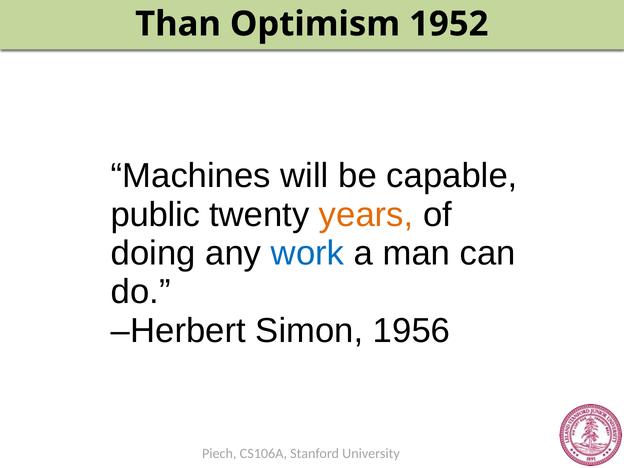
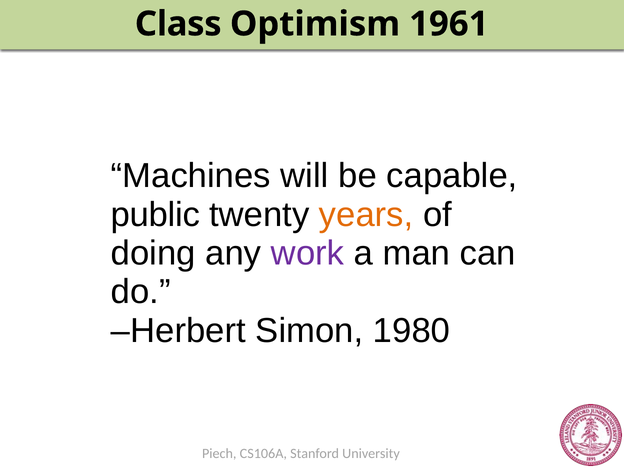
Than: Than -> Class (178, 24)
1952: 1952 -> 1961 (449, 24)
work colour: blue -> purple (308, 253)
1956: 1956 -> 1980 (412, 331)
